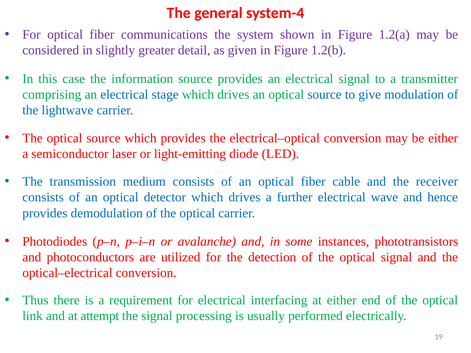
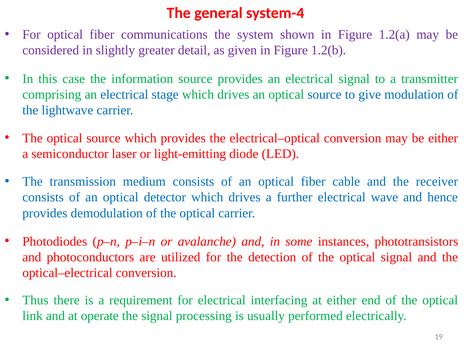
attempt: attempt -> operate (100, 316)
